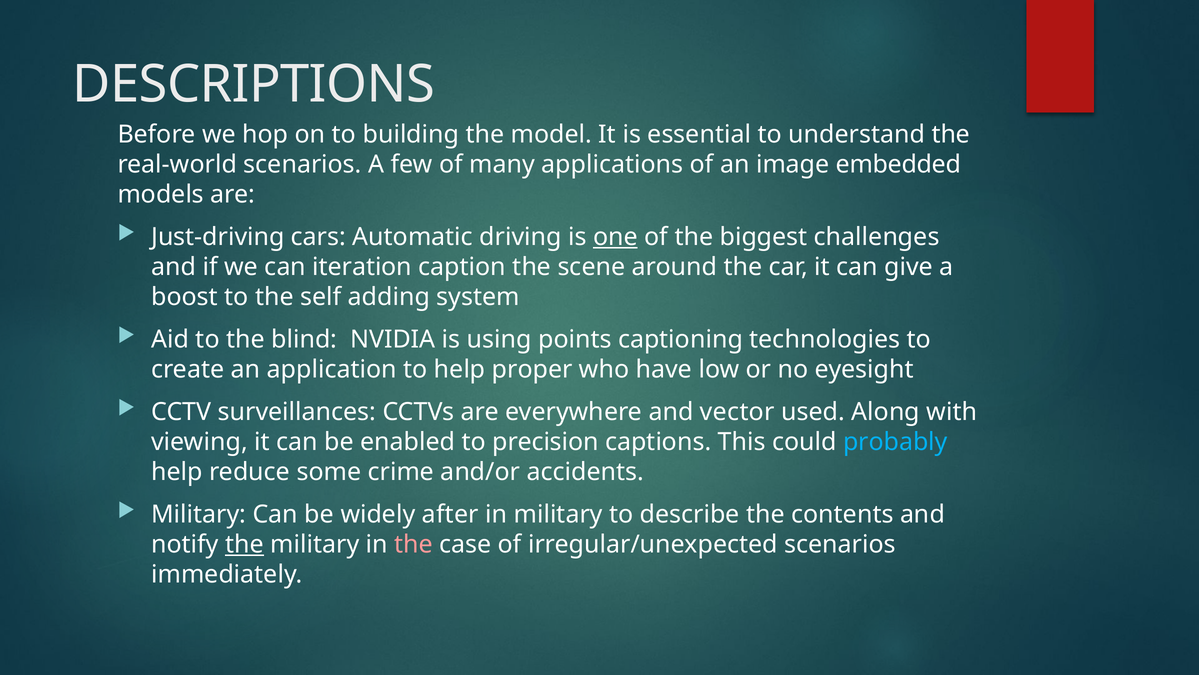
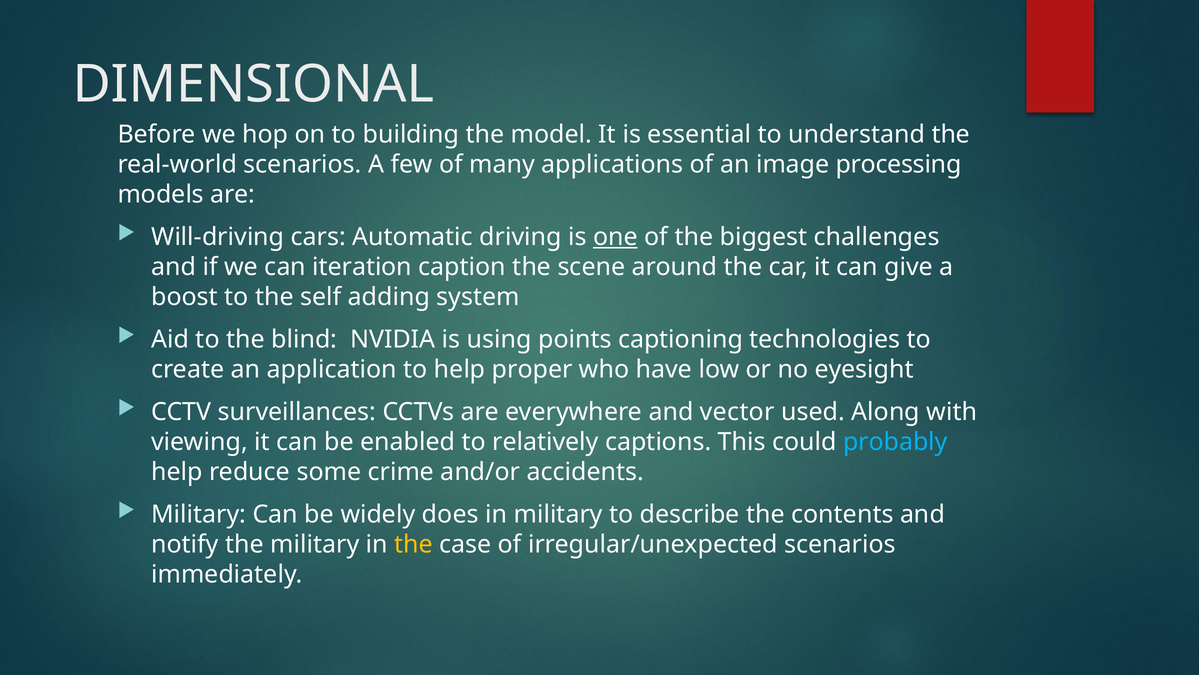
DESCRIPTIONS: DESCRIPTIONS -> DIMENSIONAL (253, 84)
embedded: embedded -> processing (899, 164)
Just-driving: Just-driving -> Will-driving (218, 237)
precision: precision -> relatively (545, 442)
after: after -> does (450, 514)
the underline: present -> none (244, 544)
the colour: pink -> yellow (413, 544)
